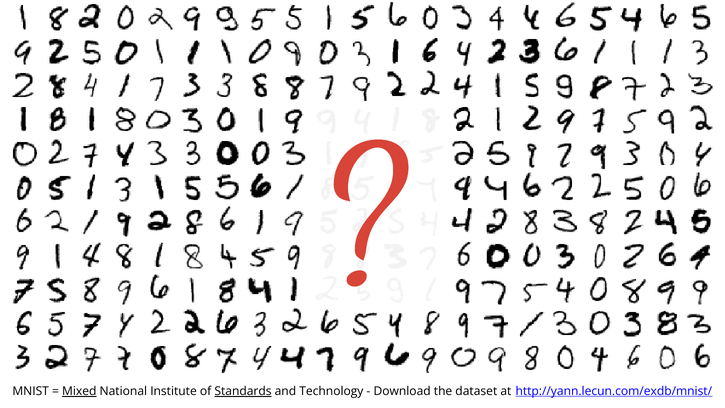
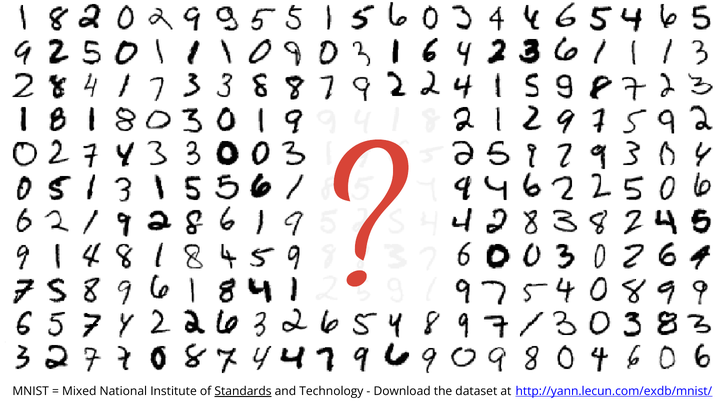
Mixed underline: present -> none (79, 391)
